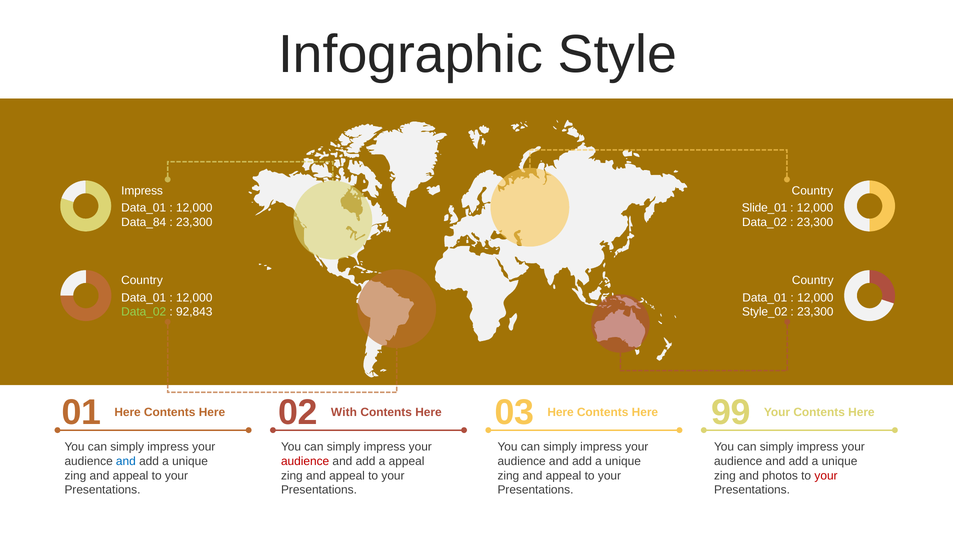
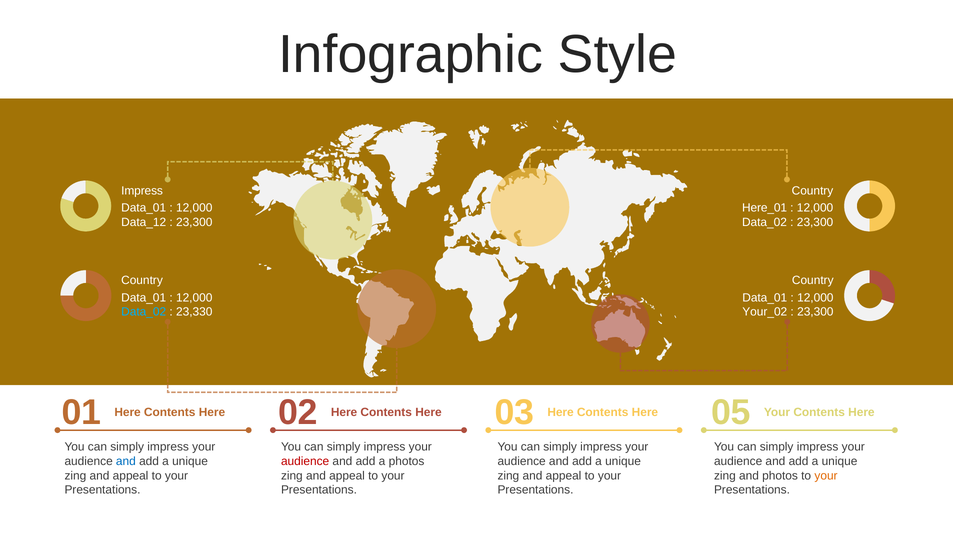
Slide_01: Slide_01 -> Here_01 (765, 208)
Data_84: Data_84 -> Data_12 (144, 222)
Data_02 colour: light green -> light blue (144, 312)
92,843: 92,843 -> 23,330 (194, 312)
Style_02: Style_02 -> Your_02 (765, 312)
With: With -> Here (344, 412)
99: 99 -> 05 (731, 413)
a appeal: appeal -> photos (407, 461)
your colour: red -> orange (826, 476)
